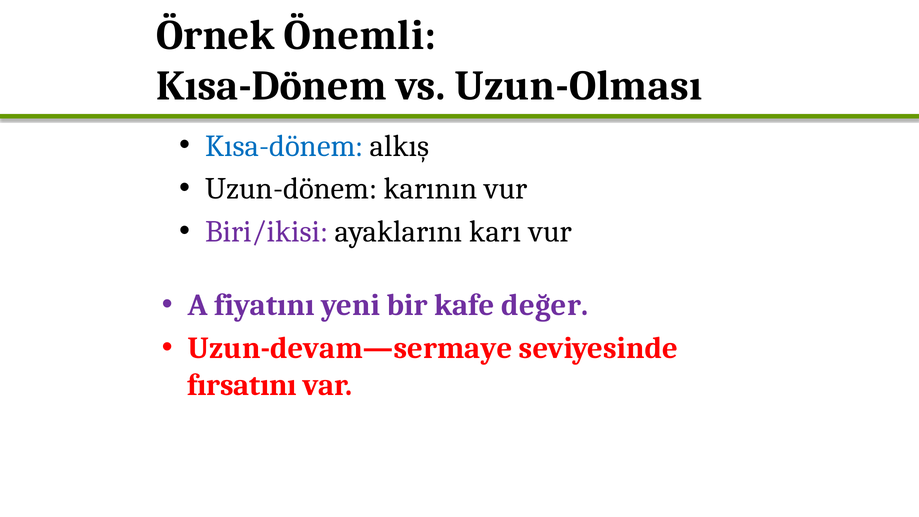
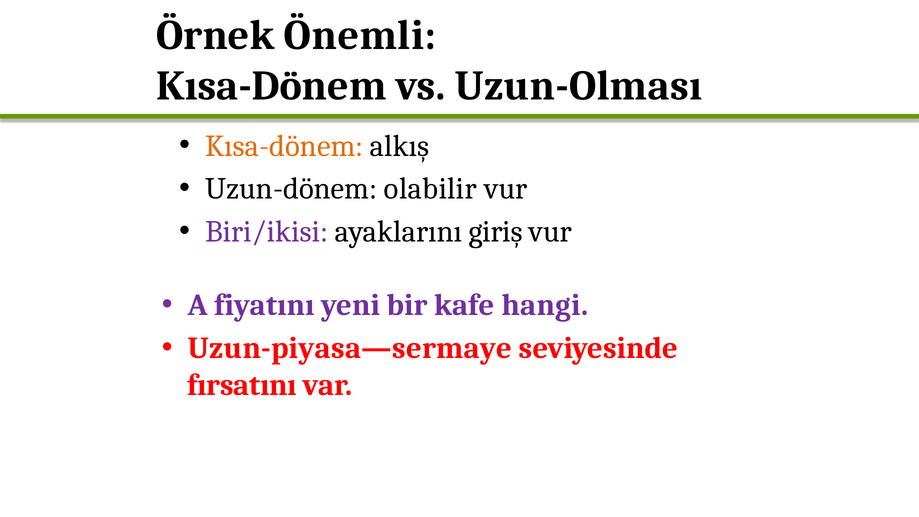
Kısa-dönem colour: blue -> orange (284, 146)
karının: karının -> olabilir (430, 189)
karı: karı -> giriş (496, 232)
değer: değer -> hangi (545, 305)
Uzun-devam—sermaye: Uzun-devam—sermaye -> Uzun-piyasa—sermaye (350, 348)
